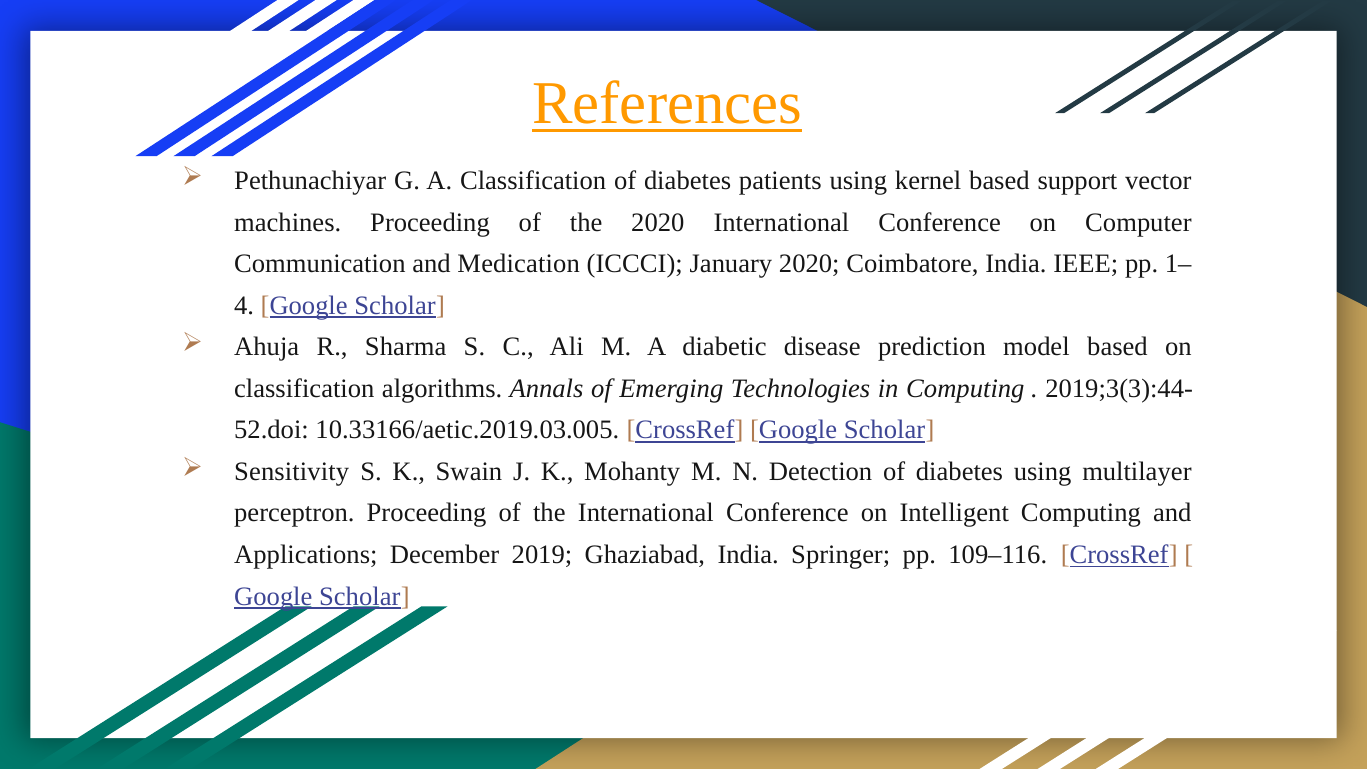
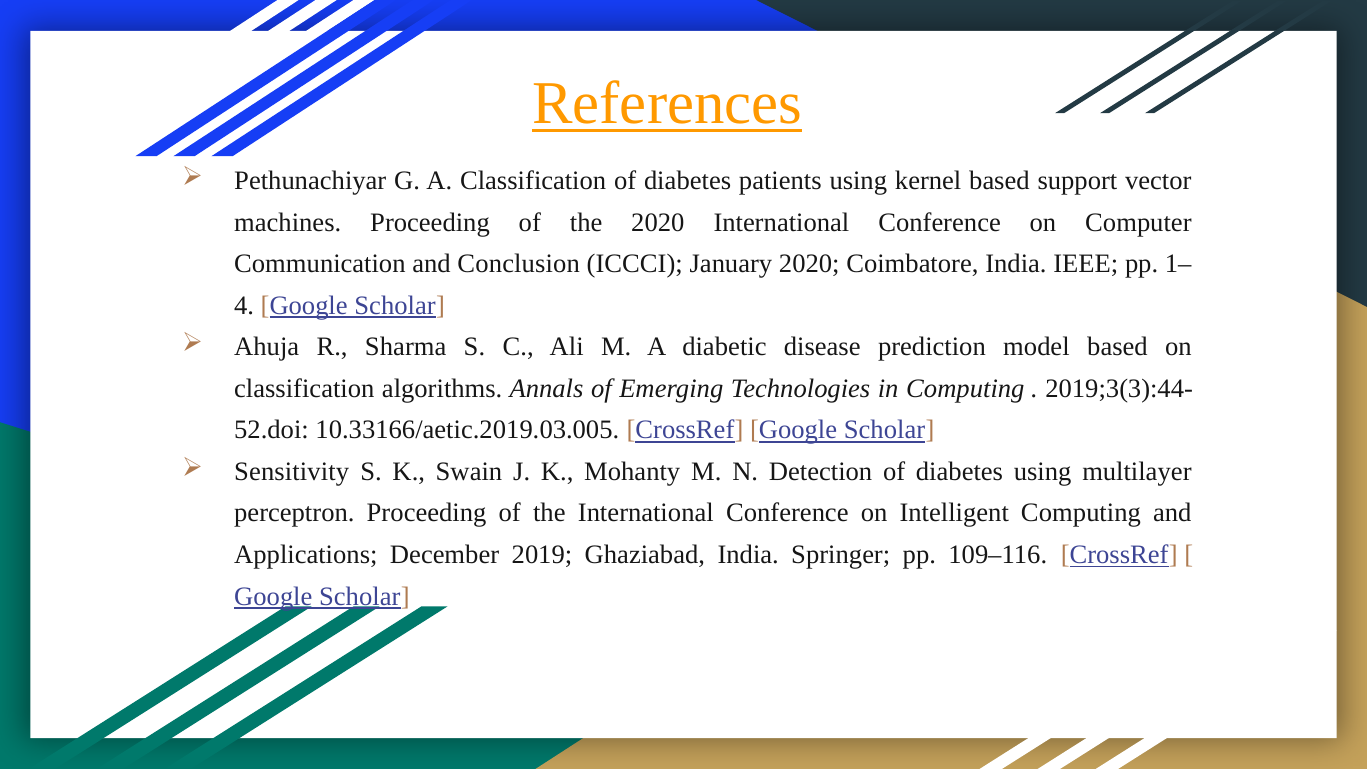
Medication: Medication -> Conclusion (519, 264)
